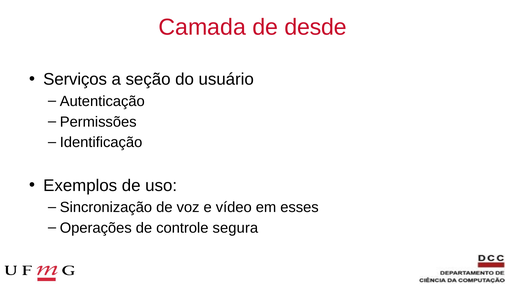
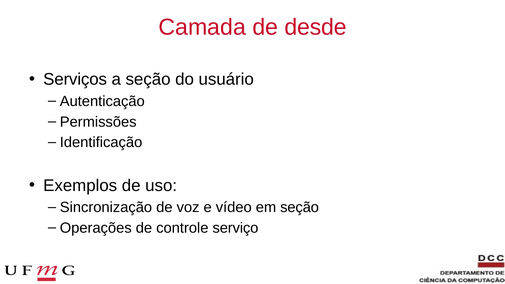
em esses: esses -> seção (300, 207)
segura: segura -> serviço (235, 228)
